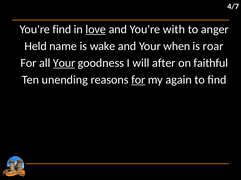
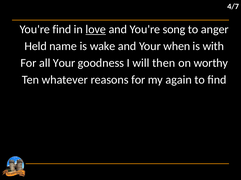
with: with -> song (174, 29)
roar: roar -> with (213, 46)
Your underline: present -> none (64, 63)
after: after -> then (164, 63)
faithful: faithful -> worthy (211, 63)
unending: unending -> whatever (65, 80)
for underline: present -> none (138, 80)
